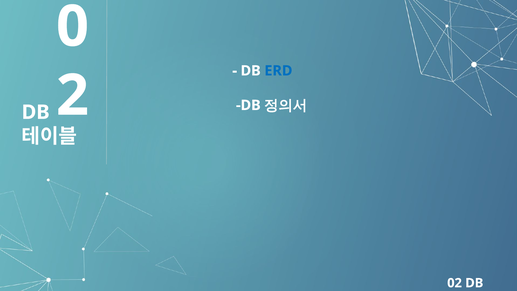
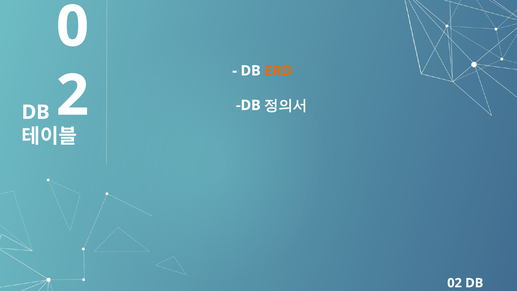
ERD colour: blue -> orange (278, 71)
